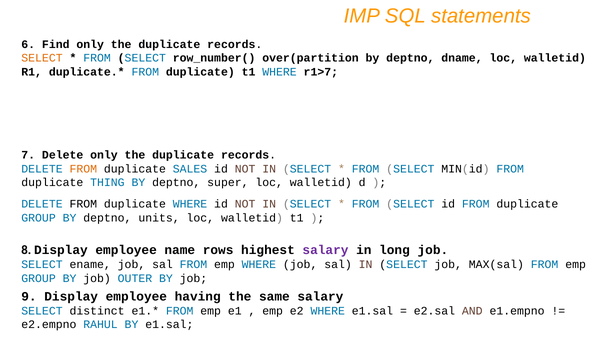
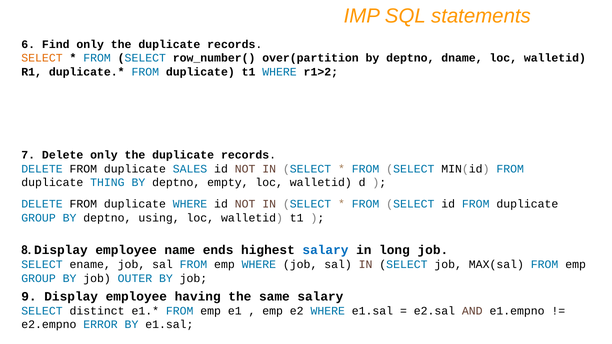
r1>7: r1>7 -> r1>2 (321, 72)
FROM colour: orange -> black (83, 169)
super: super -> empty (228, 183)
units: units -> using (159, 218)
rows: rows -> ends (218, 250)
salary colour: purple -> blue (325, 250)
RAHUL: RAHUL -> ERROR (101, 325)
